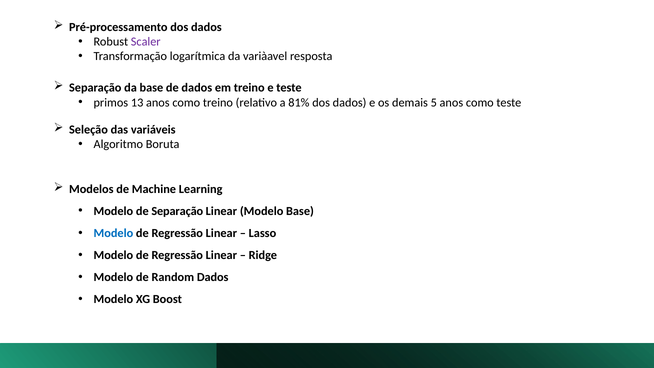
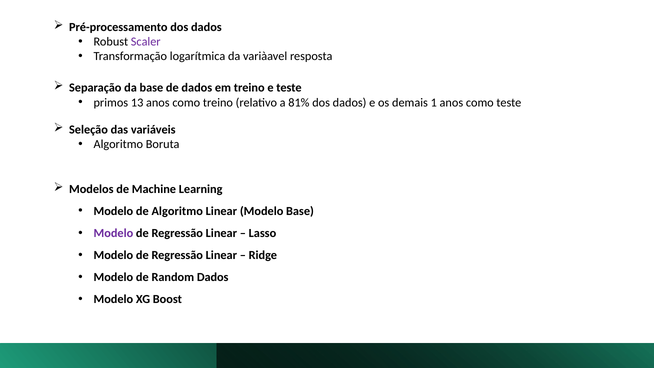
5: 5 -> 1 (434, 102)
de Separação: Separação -> Algoritmo (177, 211)
Modelo colour: blue -> purple (113, 233)
